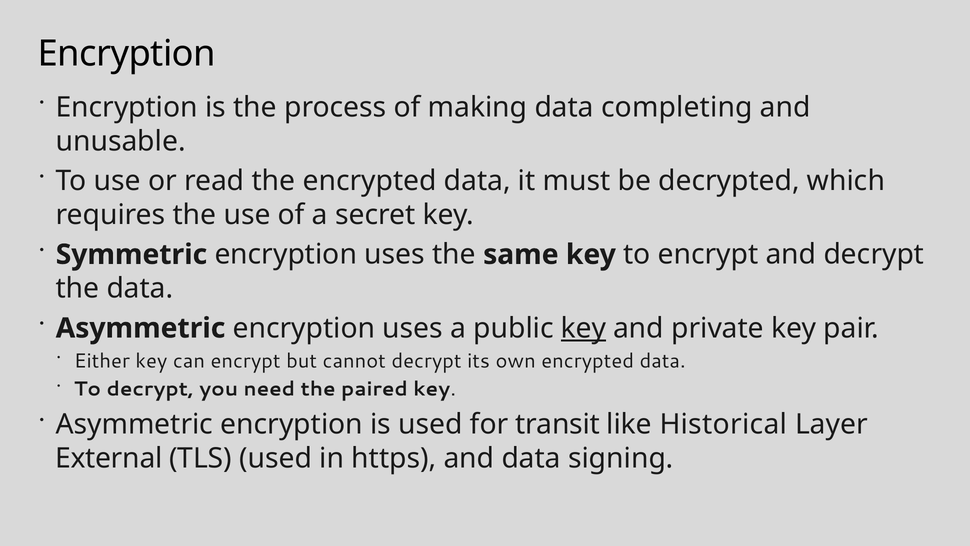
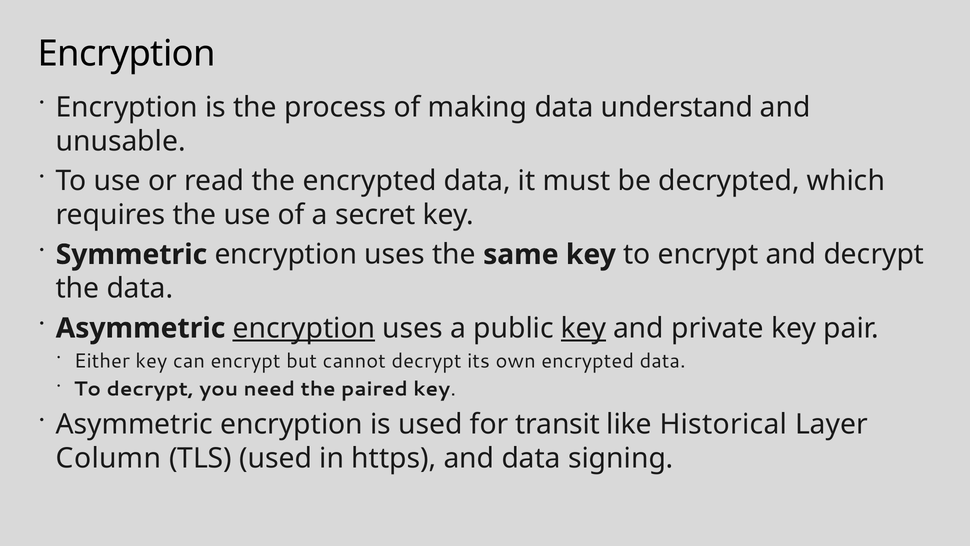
completing: completing -> understand (677, 107)
encryption underline: none -> present (304, 328)
External: External -> Column (109, 458)
